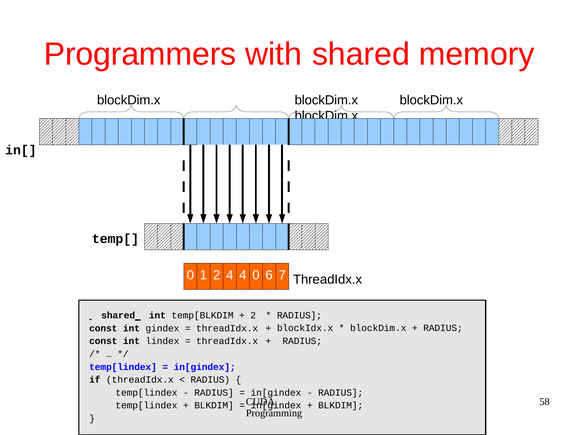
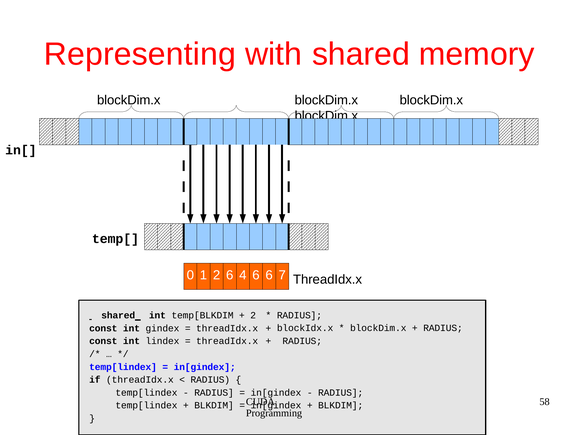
Programmers: Programmers -> Representing (140, 54)
2 4: 4 -> 6 (230, 275)
4 0: 0 -> 6 (256, 275)
